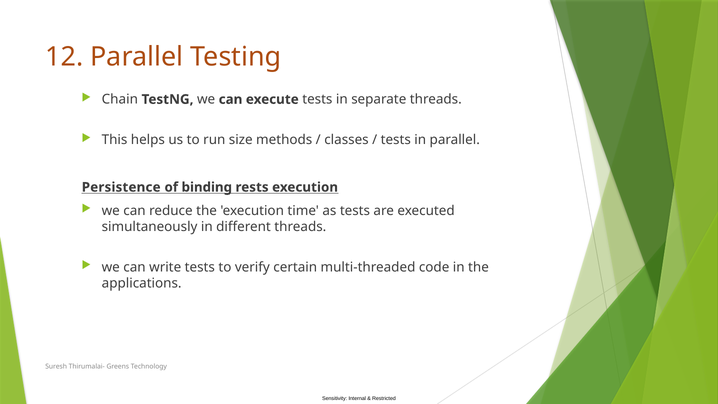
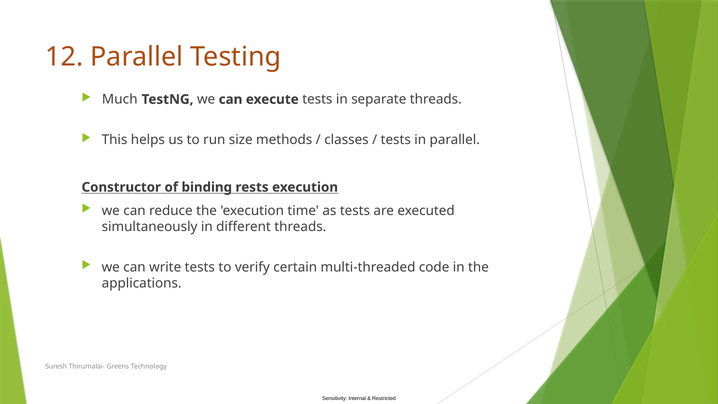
Chain: Chain -> Much (120, 99)
Persistence: Persistence -> Constructor (121, 187)
